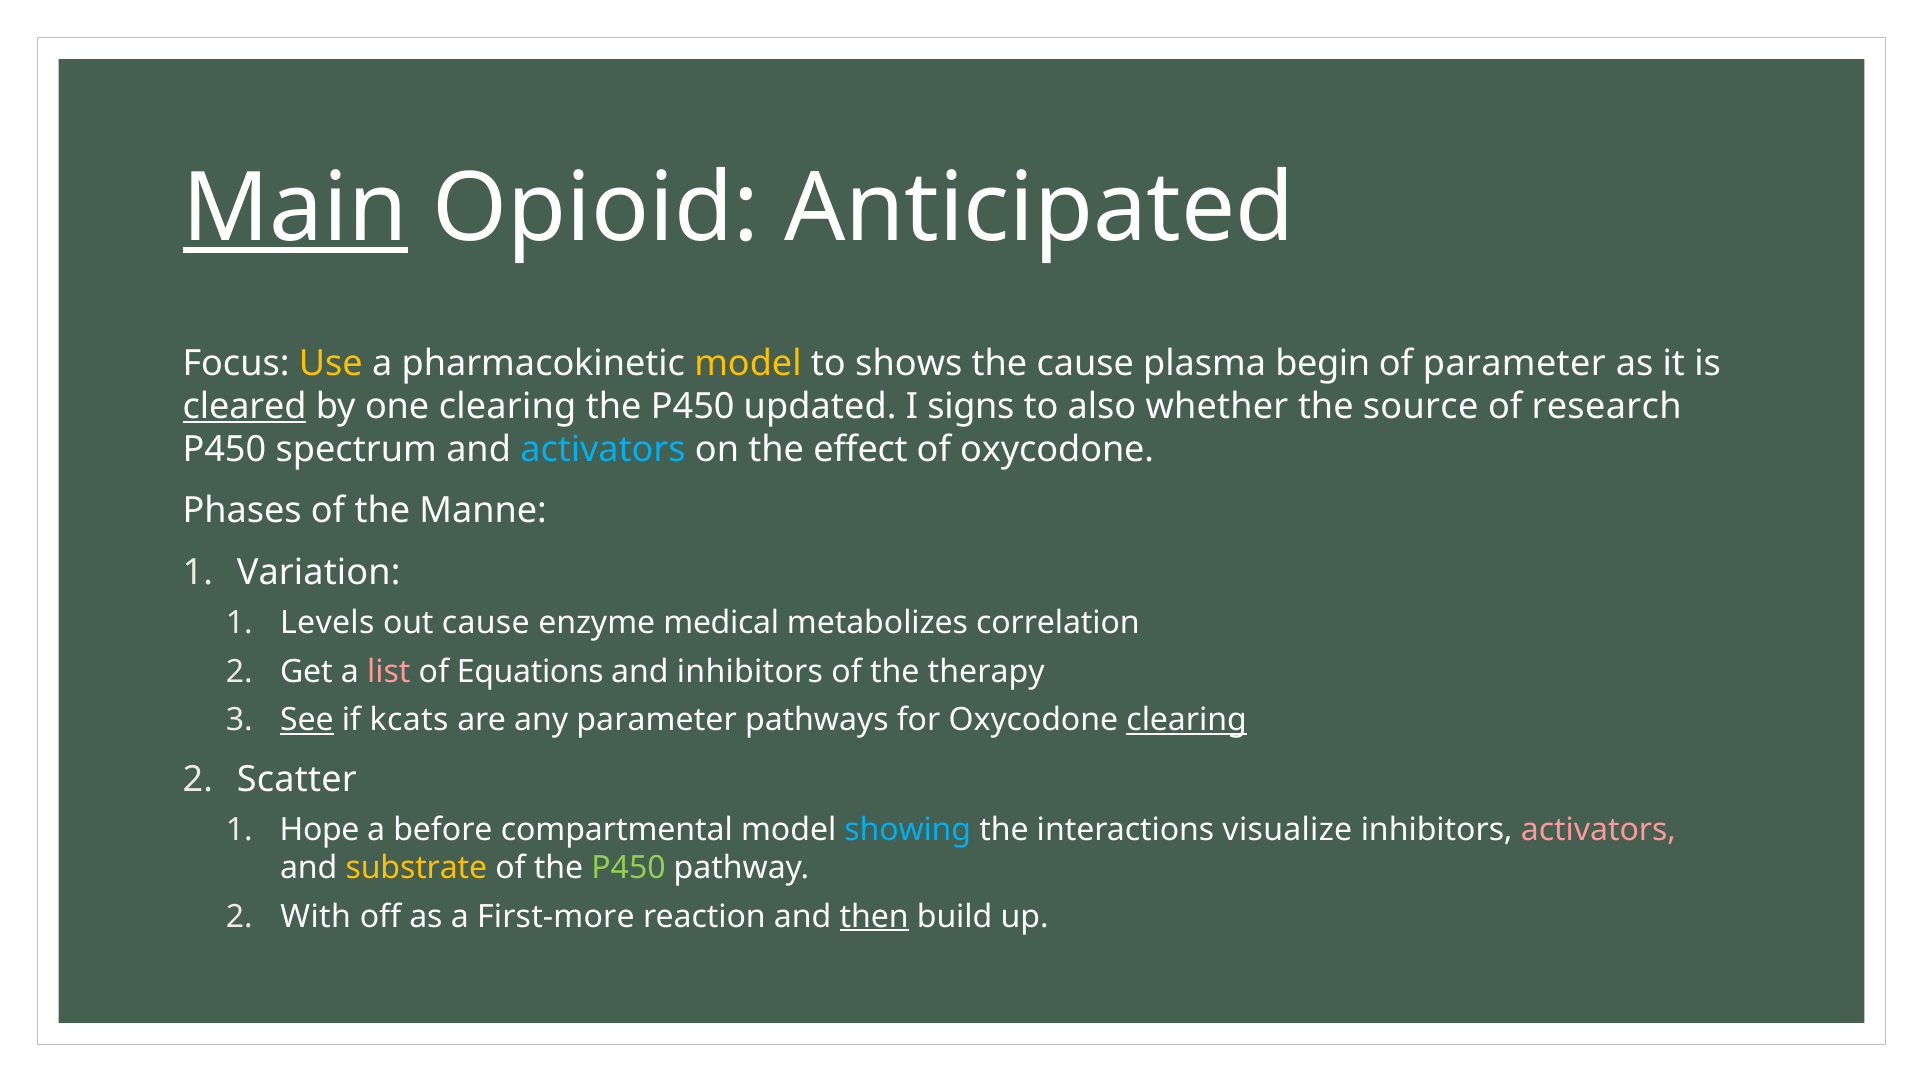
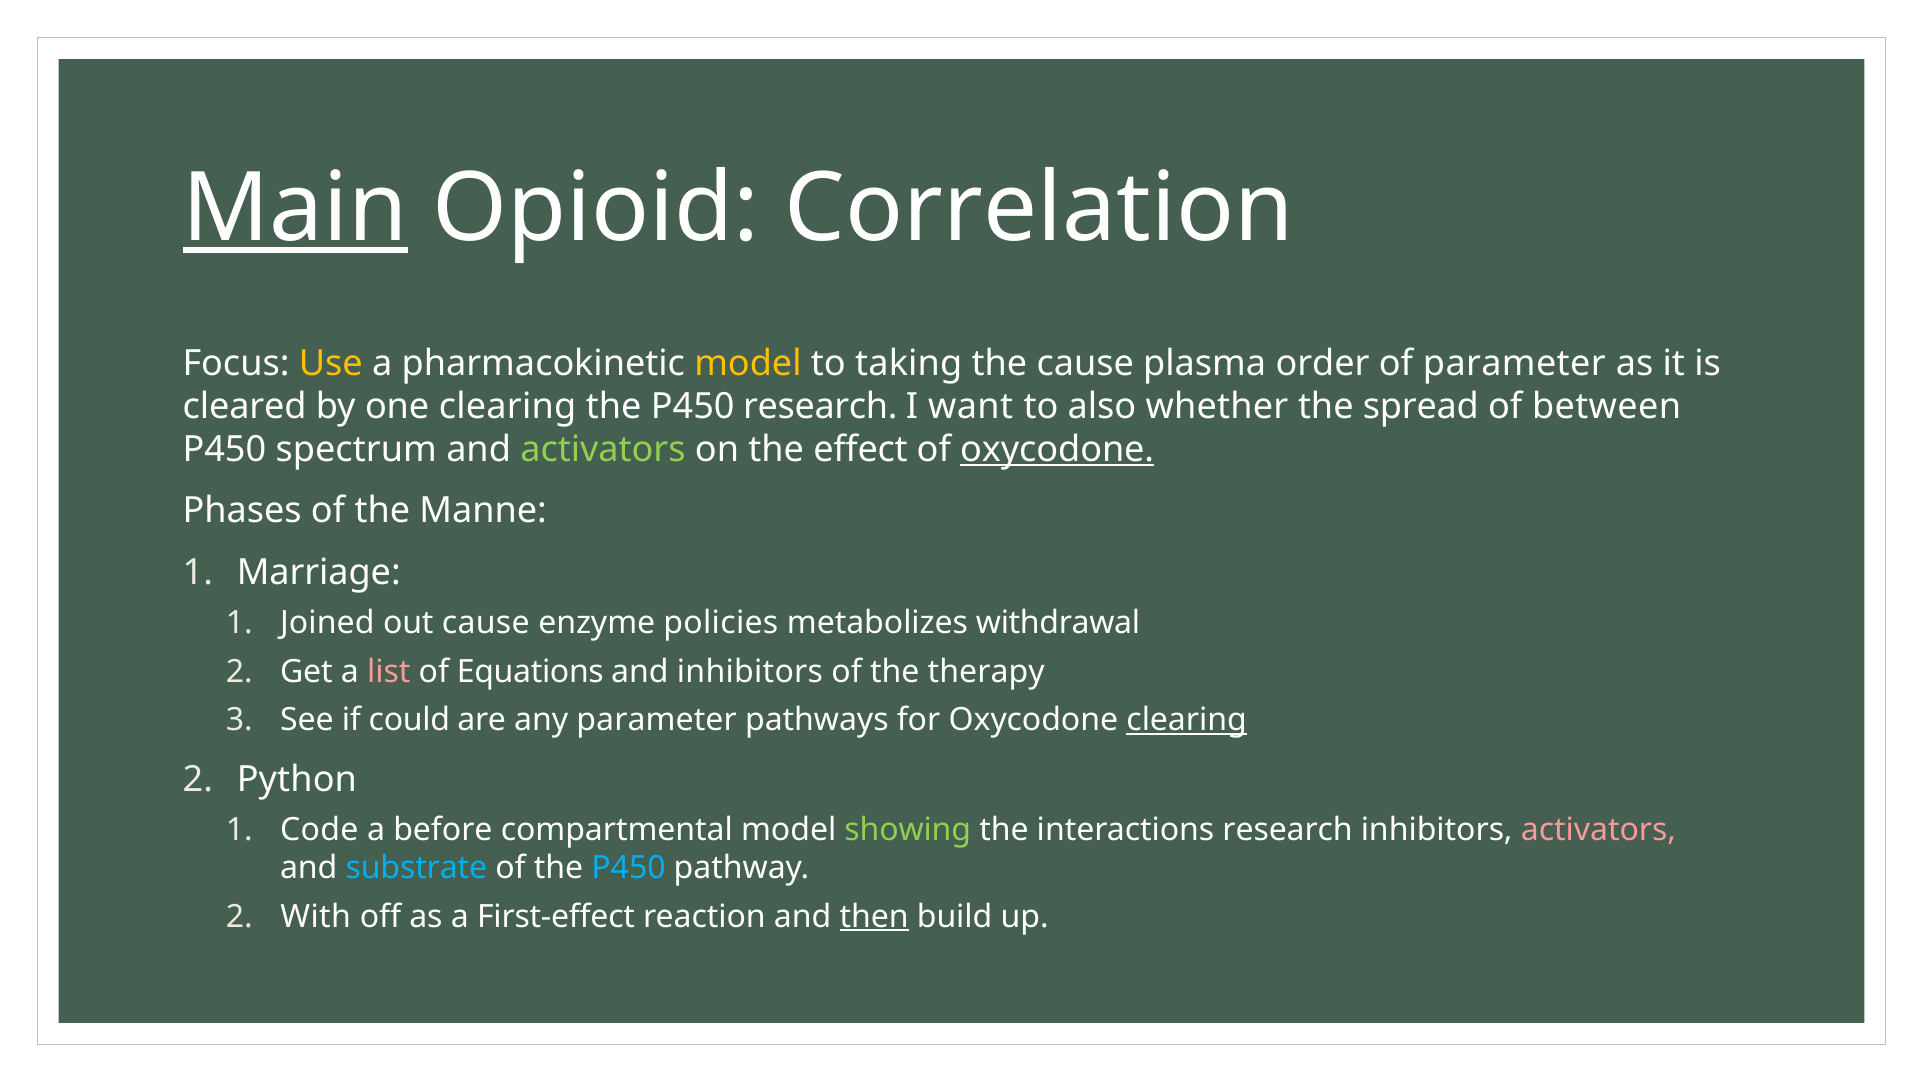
Anticipated: Anticipated -> Correlation (1039, 209)
shows: shows -> taking (909, 363)
begin: begin -> order (1323, 363)
cleared underline: present -> none (245, 406)
P450 updated: updated -> research (820, 406)
signs: signs -> want (971, 406)
source: source -> spread (1421, 406)
research: research -> between (1607, 406)
activators colour: light blue -> light green (603, 450)
oxycodone underline: none -> present (1057, 450)
Variation: Variation -> Marriage (319, 572)
Levels: Levels -> Joined (327, 623)
medical: medical -> policies (721, 623)
correlation: correlation -> withdrawal (1058, 623)
See underline: present -> none (307, 720)
kcats: kcats -> could (409, 720)
Scatter: Scatter -> Python (297, 779)
Hope: Hope -> Code (319, 829)
showing colour: light blue -> light green (908, 829)
interactions visualize: visualize -> research (1288, 829)
substrate colour: yellow -> light blue (416, 868)
P450 colour: light green -> light blue (629, 868)
First-more: First-more -> First-effect (556, 916)
